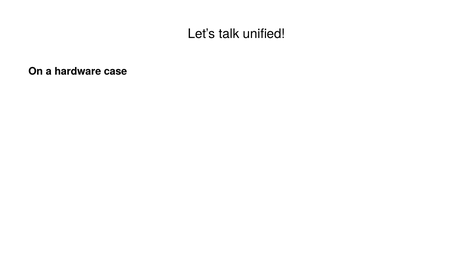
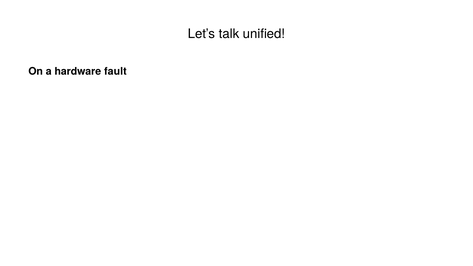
case: case -> fault (115, 71)
